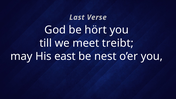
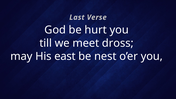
hört: hört -> hurt (96, 30)
treibt: treibt -> dross (118, 43)
